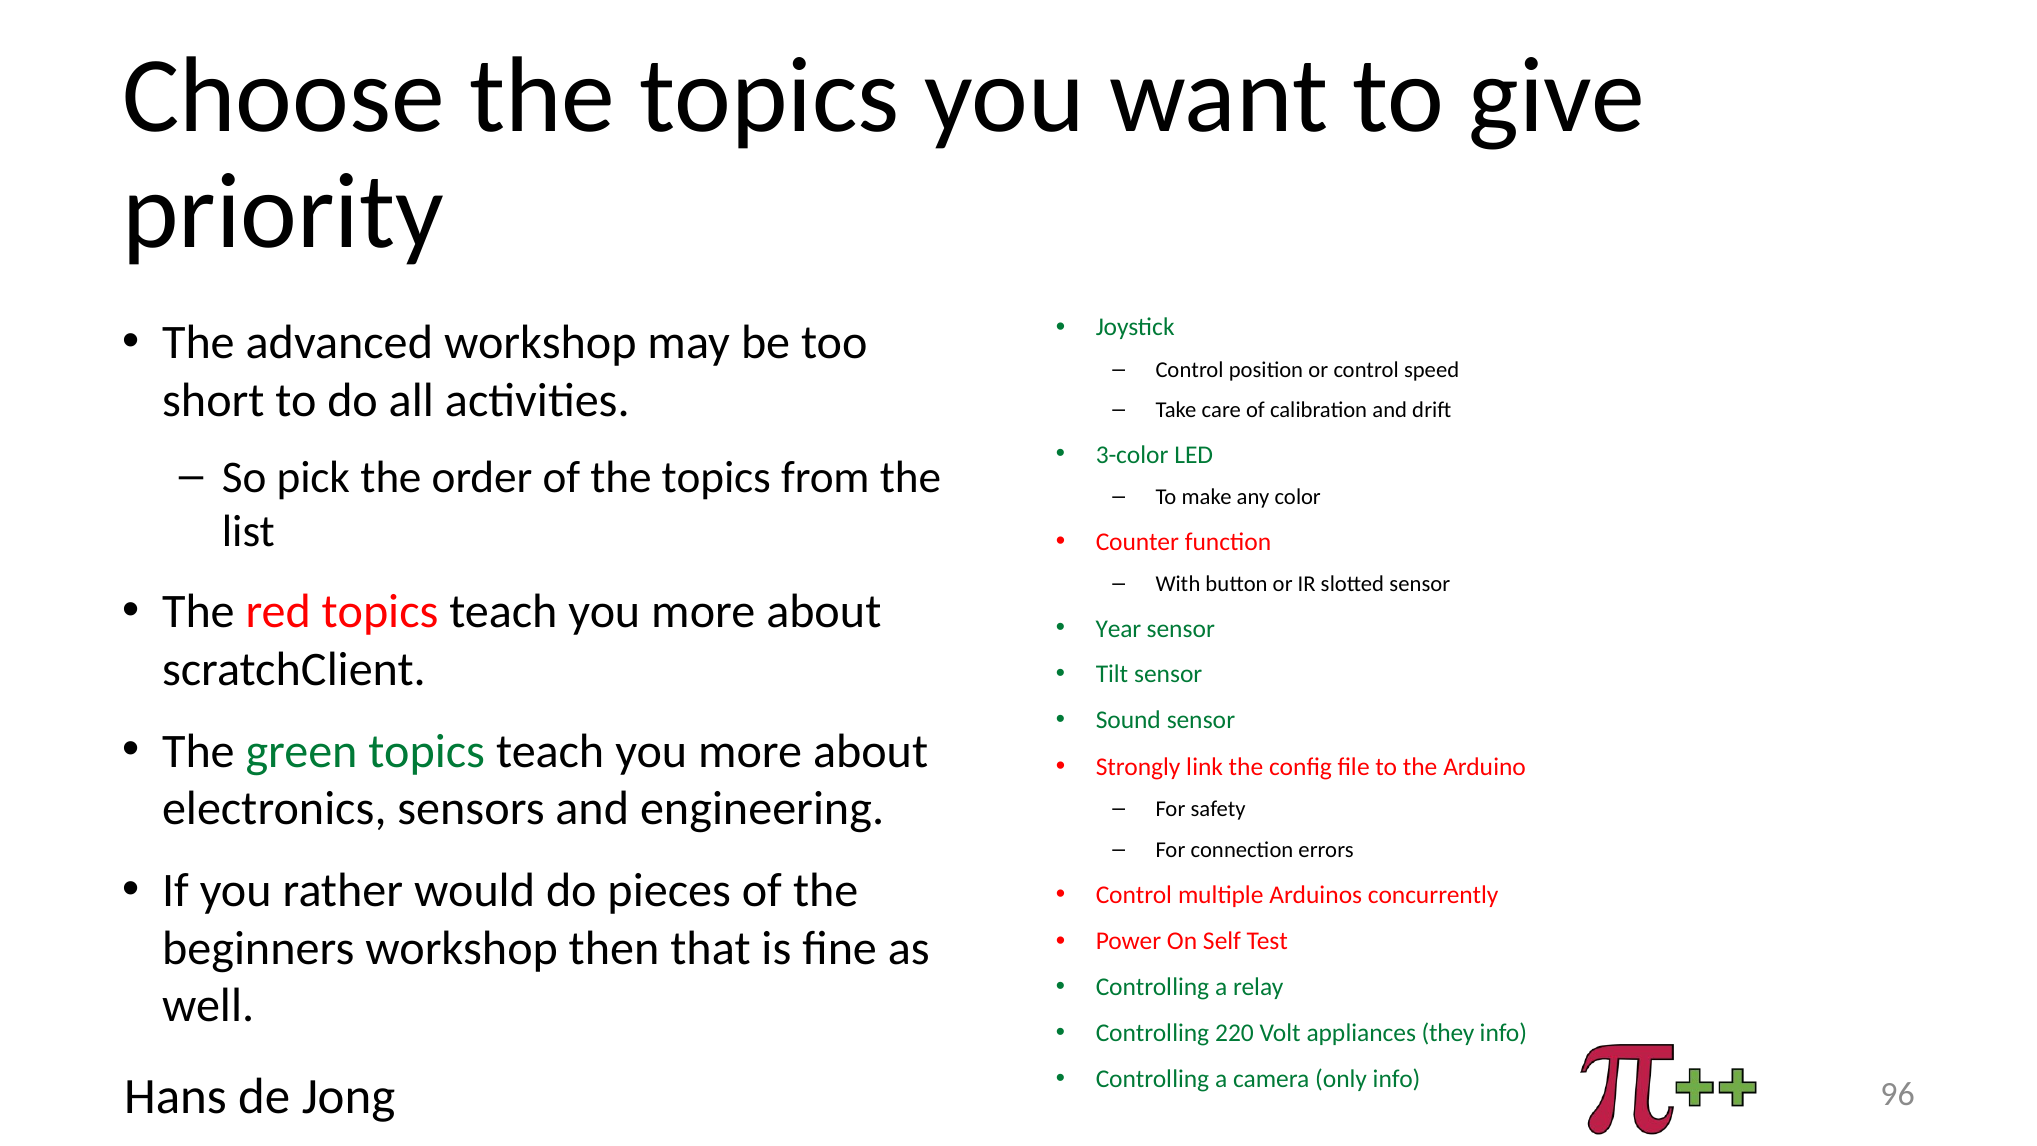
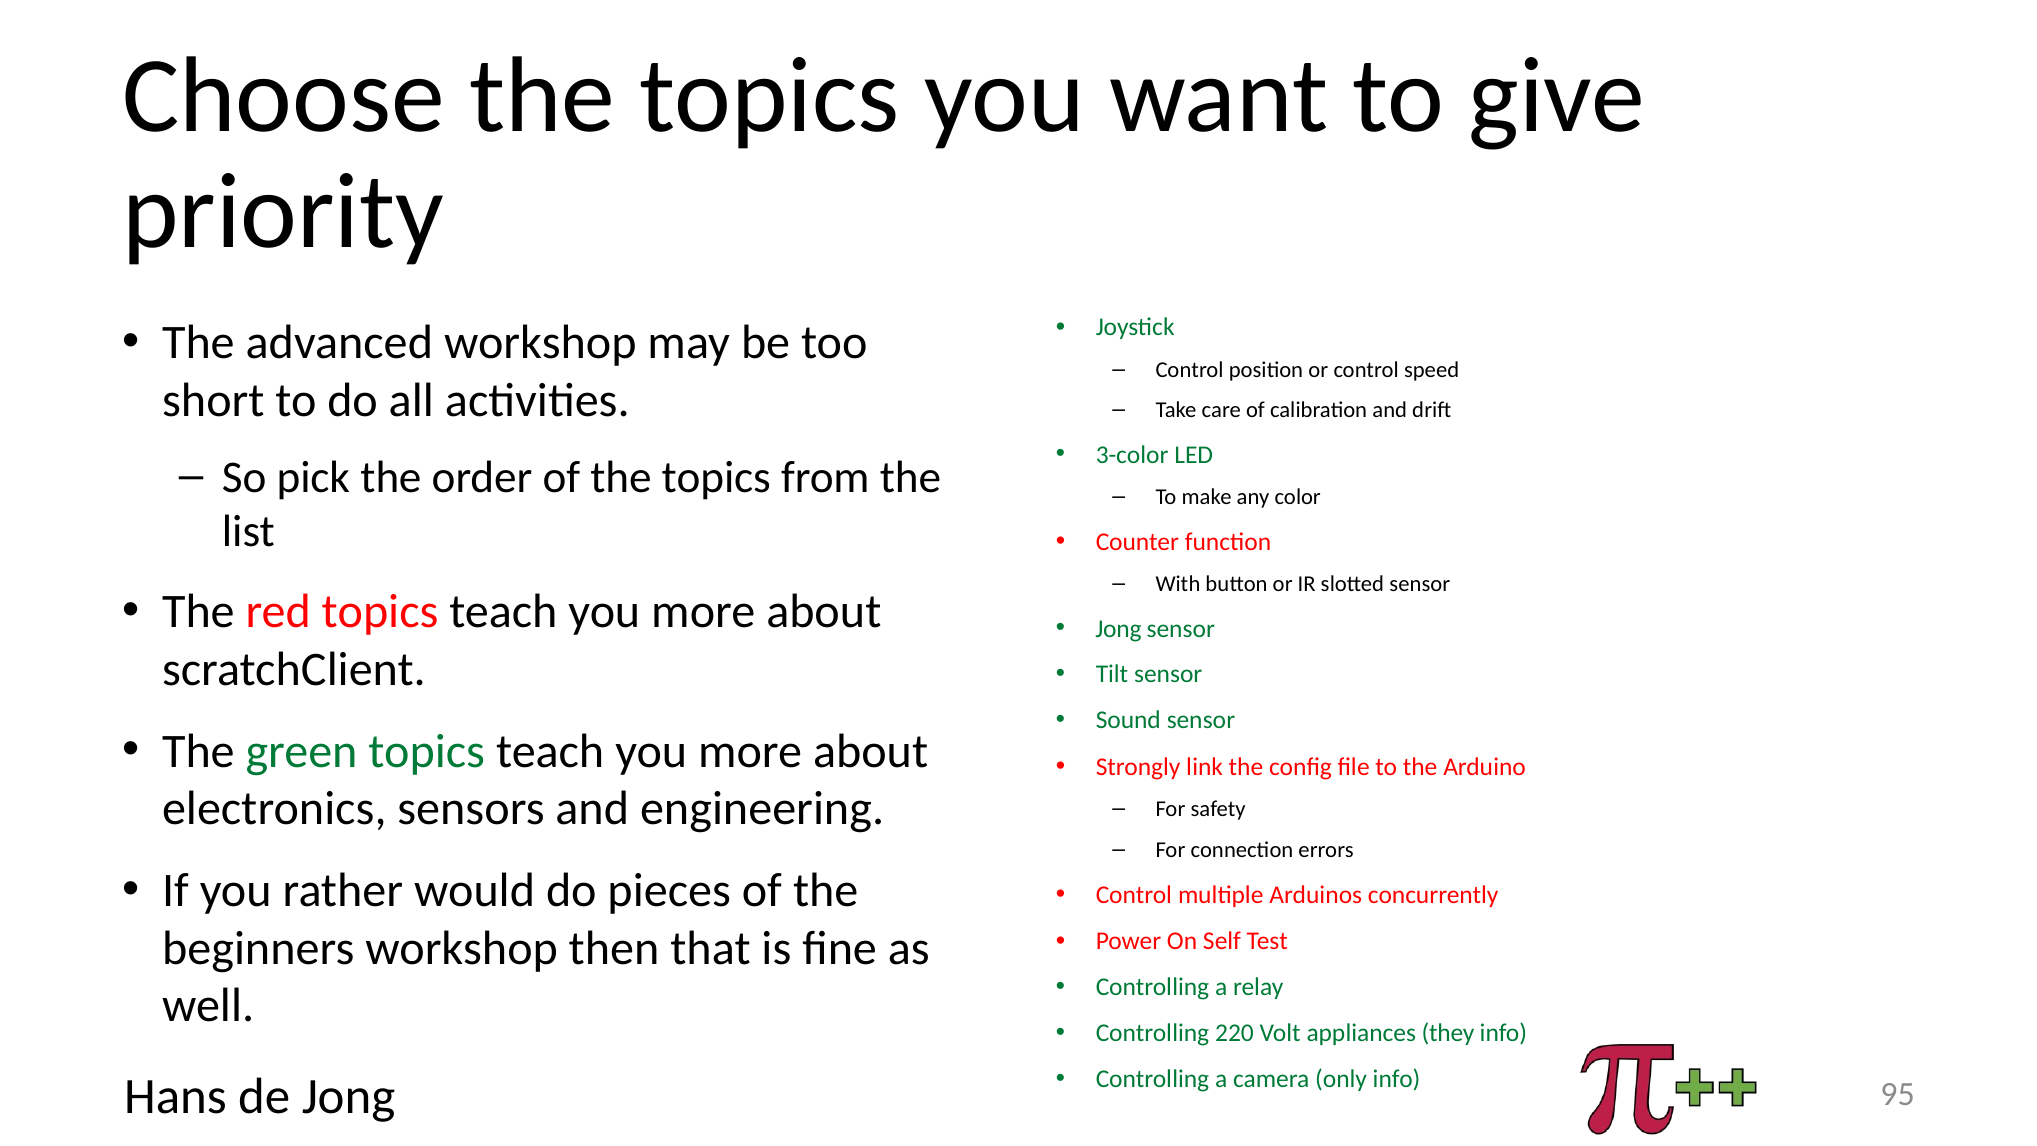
Year: Year -> Jong (1118, 629)
96: 96 -> 95 (1898, 1094)
